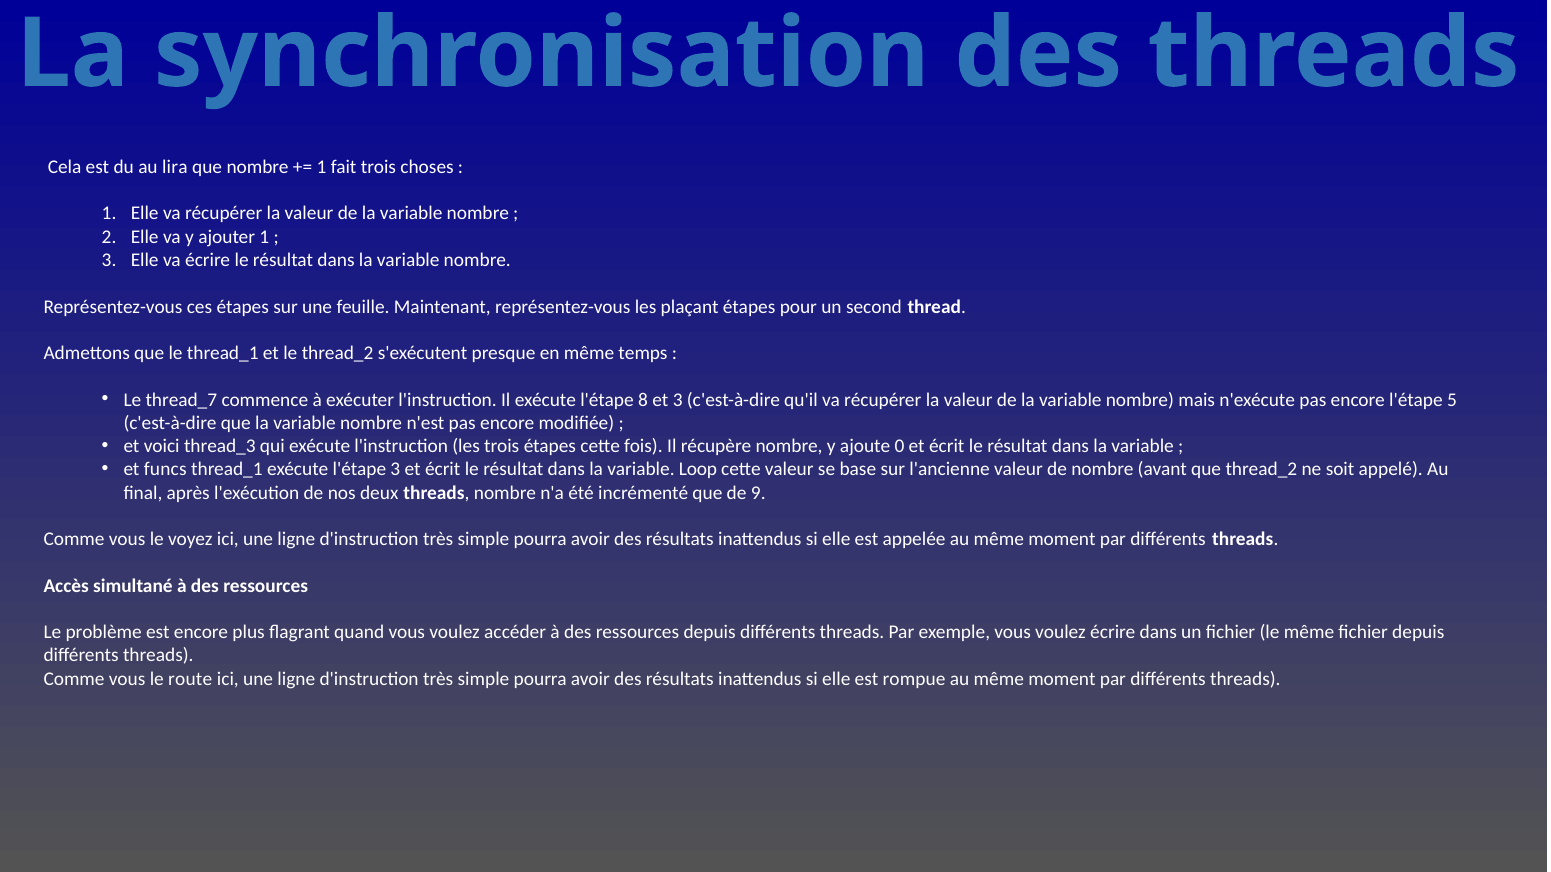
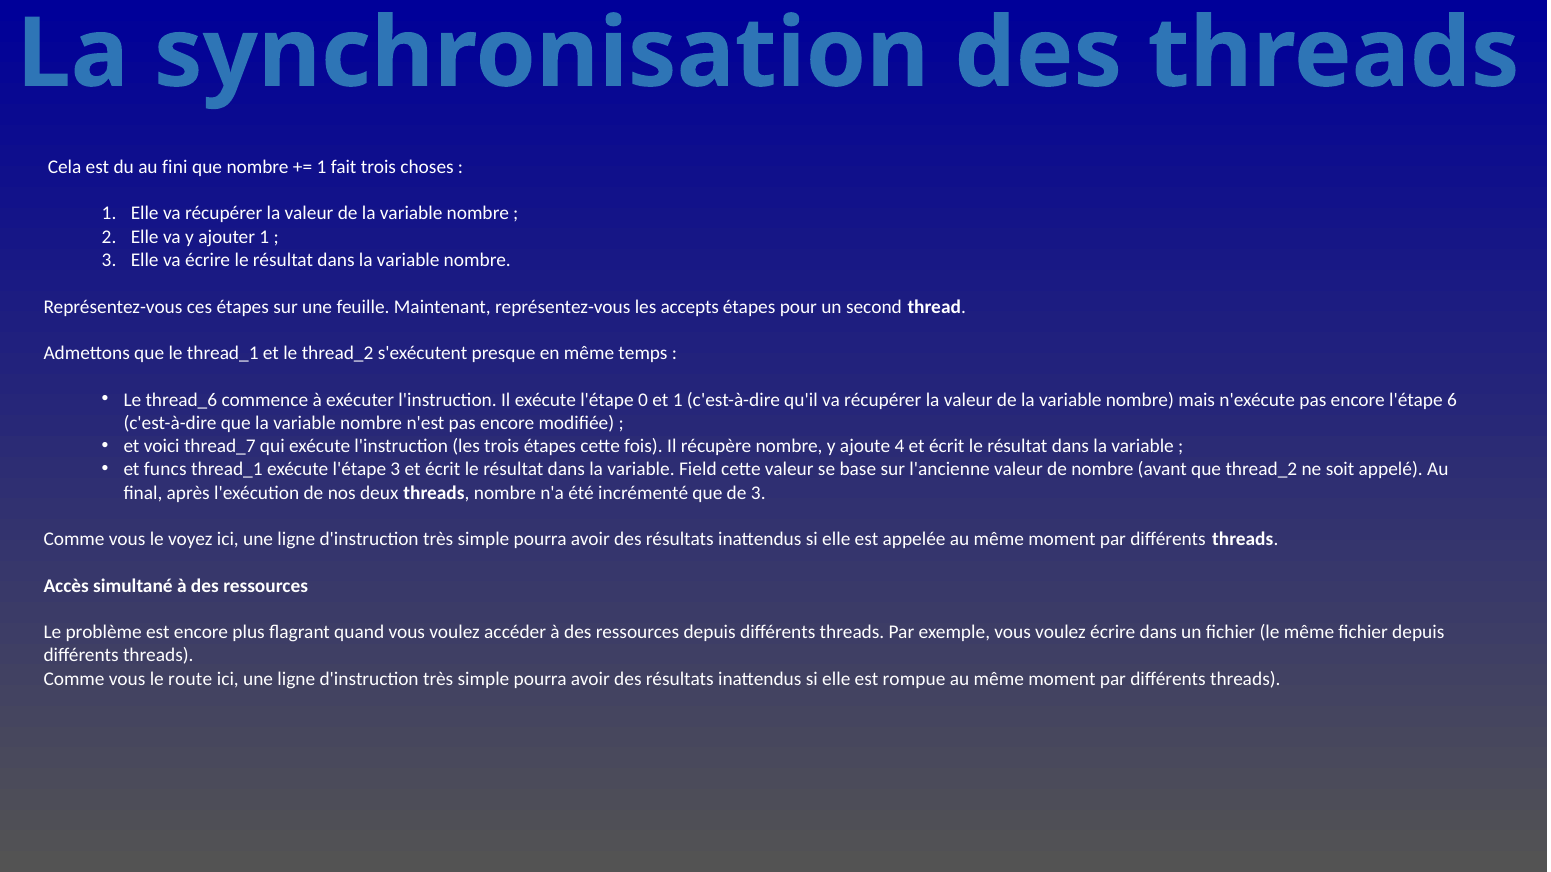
lira: lira -> fini (175, 167)
plaçant: plaçant -> accepts (690, 307)
thread_7: thread_7 -> thread_6 (181, 400)
8: 8 -> 0 (643, 400)
et 3: 3 -> 1 (678, 400)
5: 5 -> 6 (1452, 400)
thread_3: thread_3 -> thread_7 (220, 446)
0: 0 -> 4 (899, 446)
Loop: Loop -> Field (698, 470)
de 9: 9 -> 3 (758, 493)
